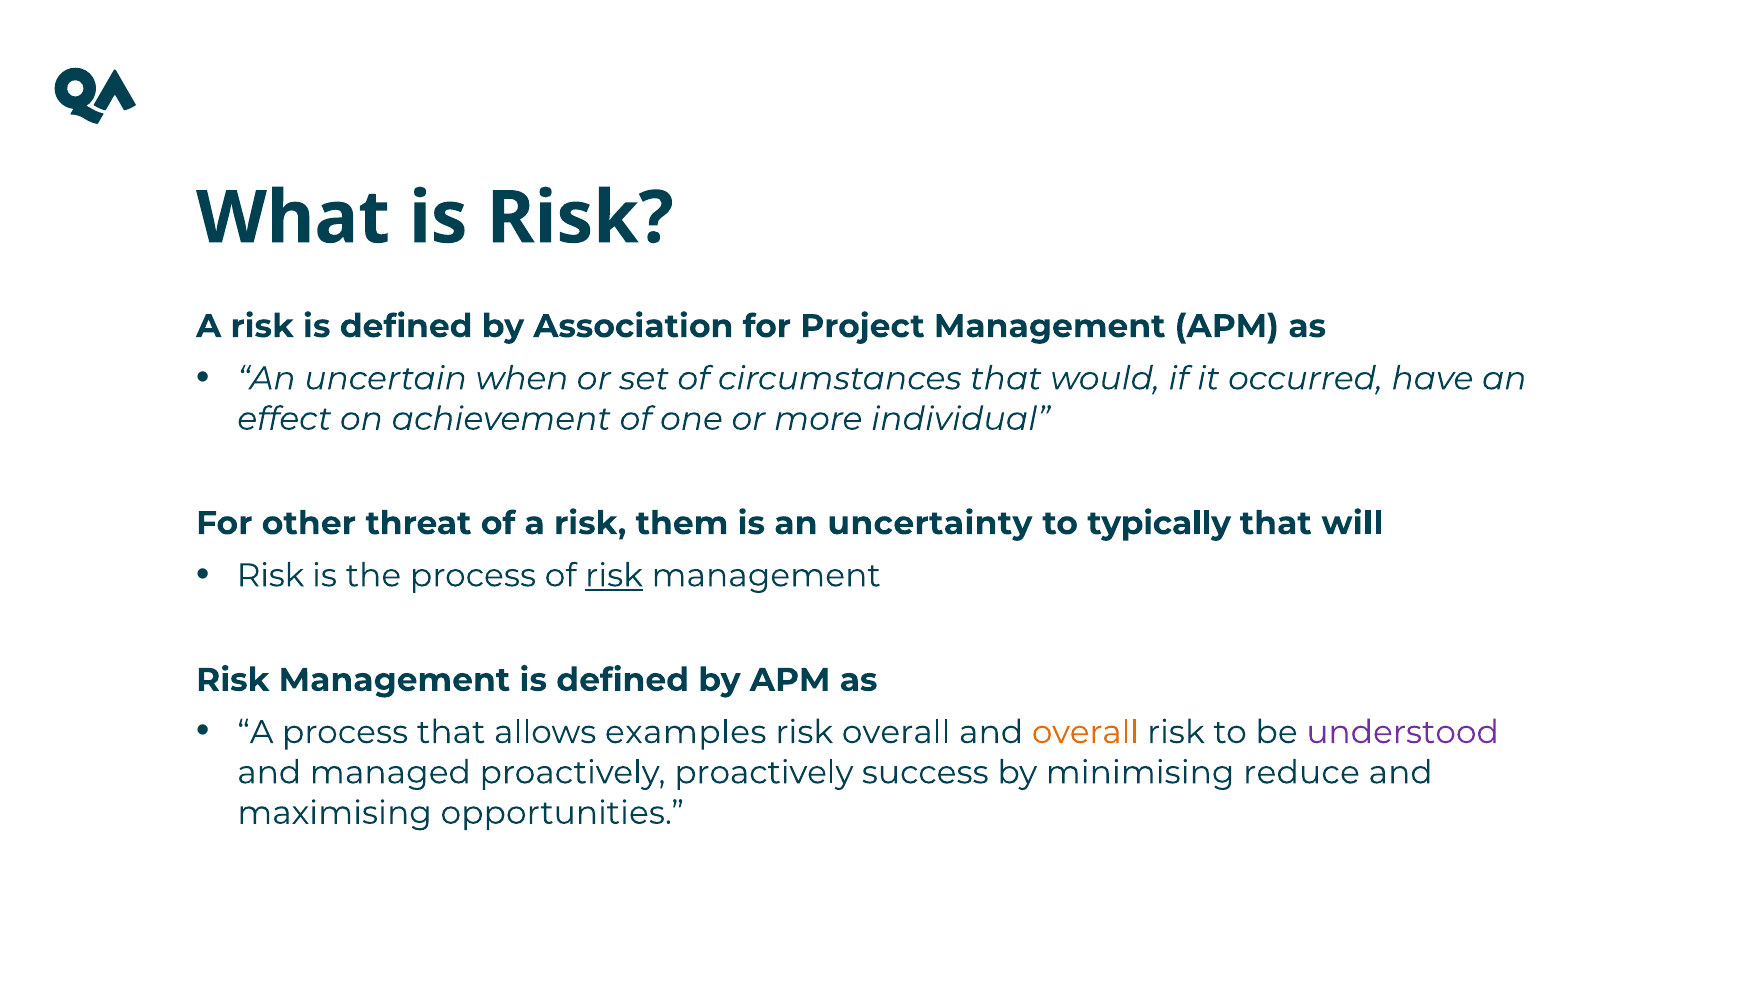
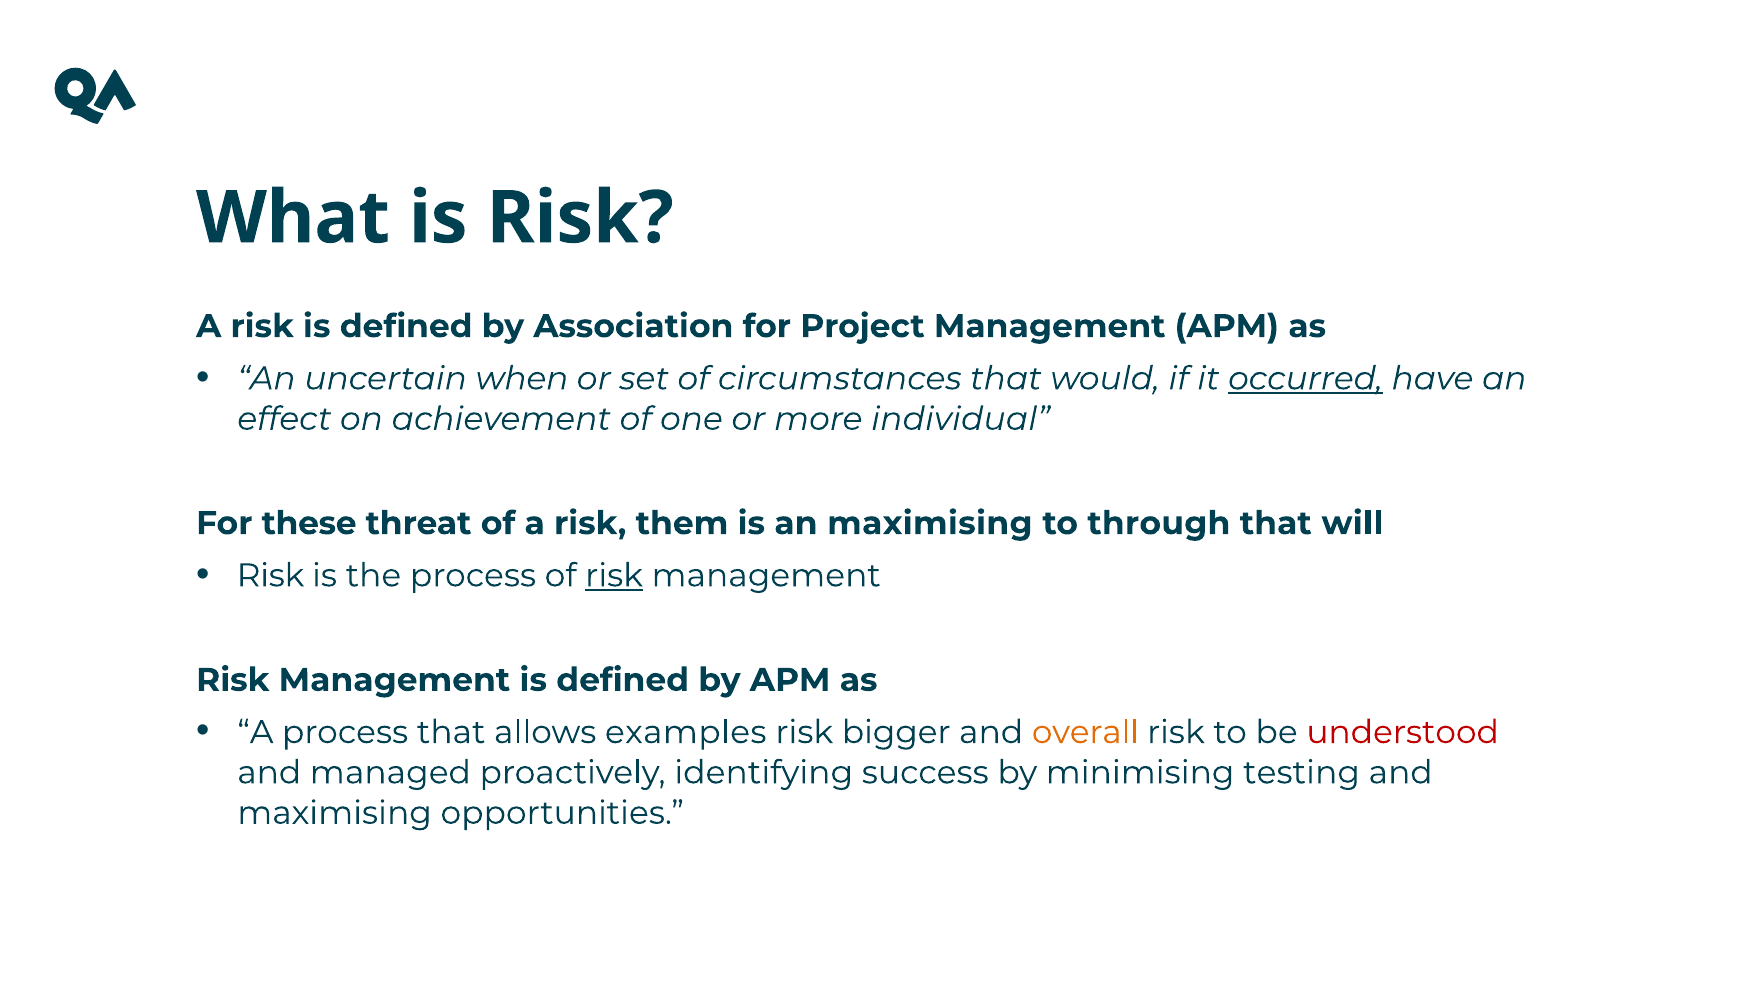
occurred underline: none -> present (1305, 379)
other: other -> these (309, 523)
an uncertainty: uncertainty -> maximising (930, 523)
typically: typically -> through (1159, 523)
risk overall: overall -> bigger (896, 732)
understood colour: purple -> red (1403, 732)
proactively proactively: proactively -> identifying (764, 773)
reduce: reduce -> testing (1302, 773)
